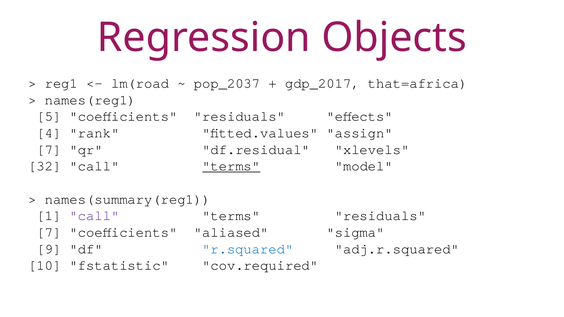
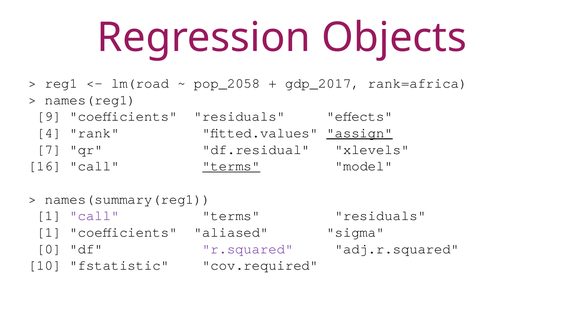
pop_2037: pop_2037 -> pop_2058 (227, 83)
that=africa: that=africa -> rank=africa (418, 83)
5: 5 -> 9 (49, 116)
assign underline: none -> present (360, 133)
32: 32 -> 16 (45, 166)
7: 7 -> 1 (49, 232)
9: 9 -> 0 (49, 249)
r.squared colour: blue -> purple (248, 249)
